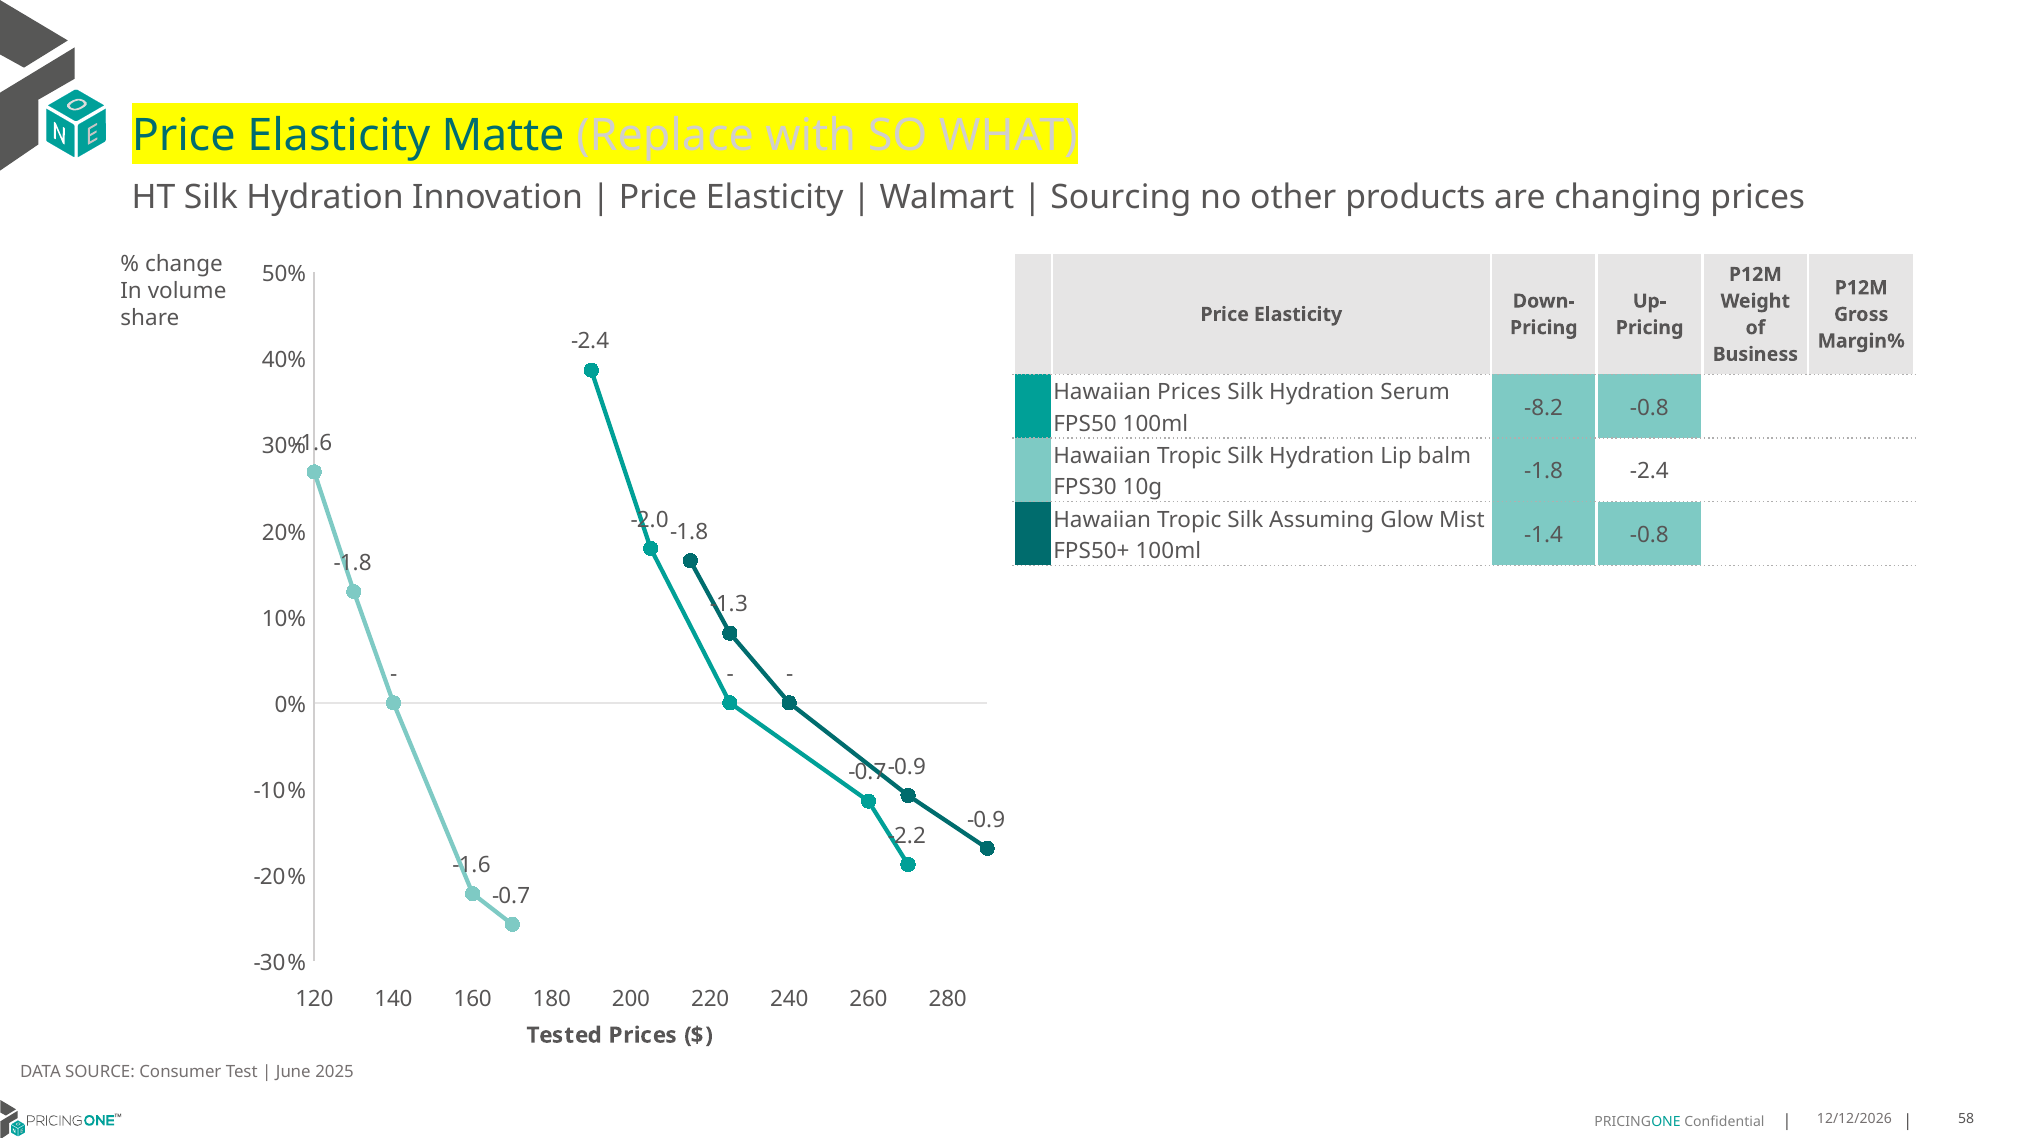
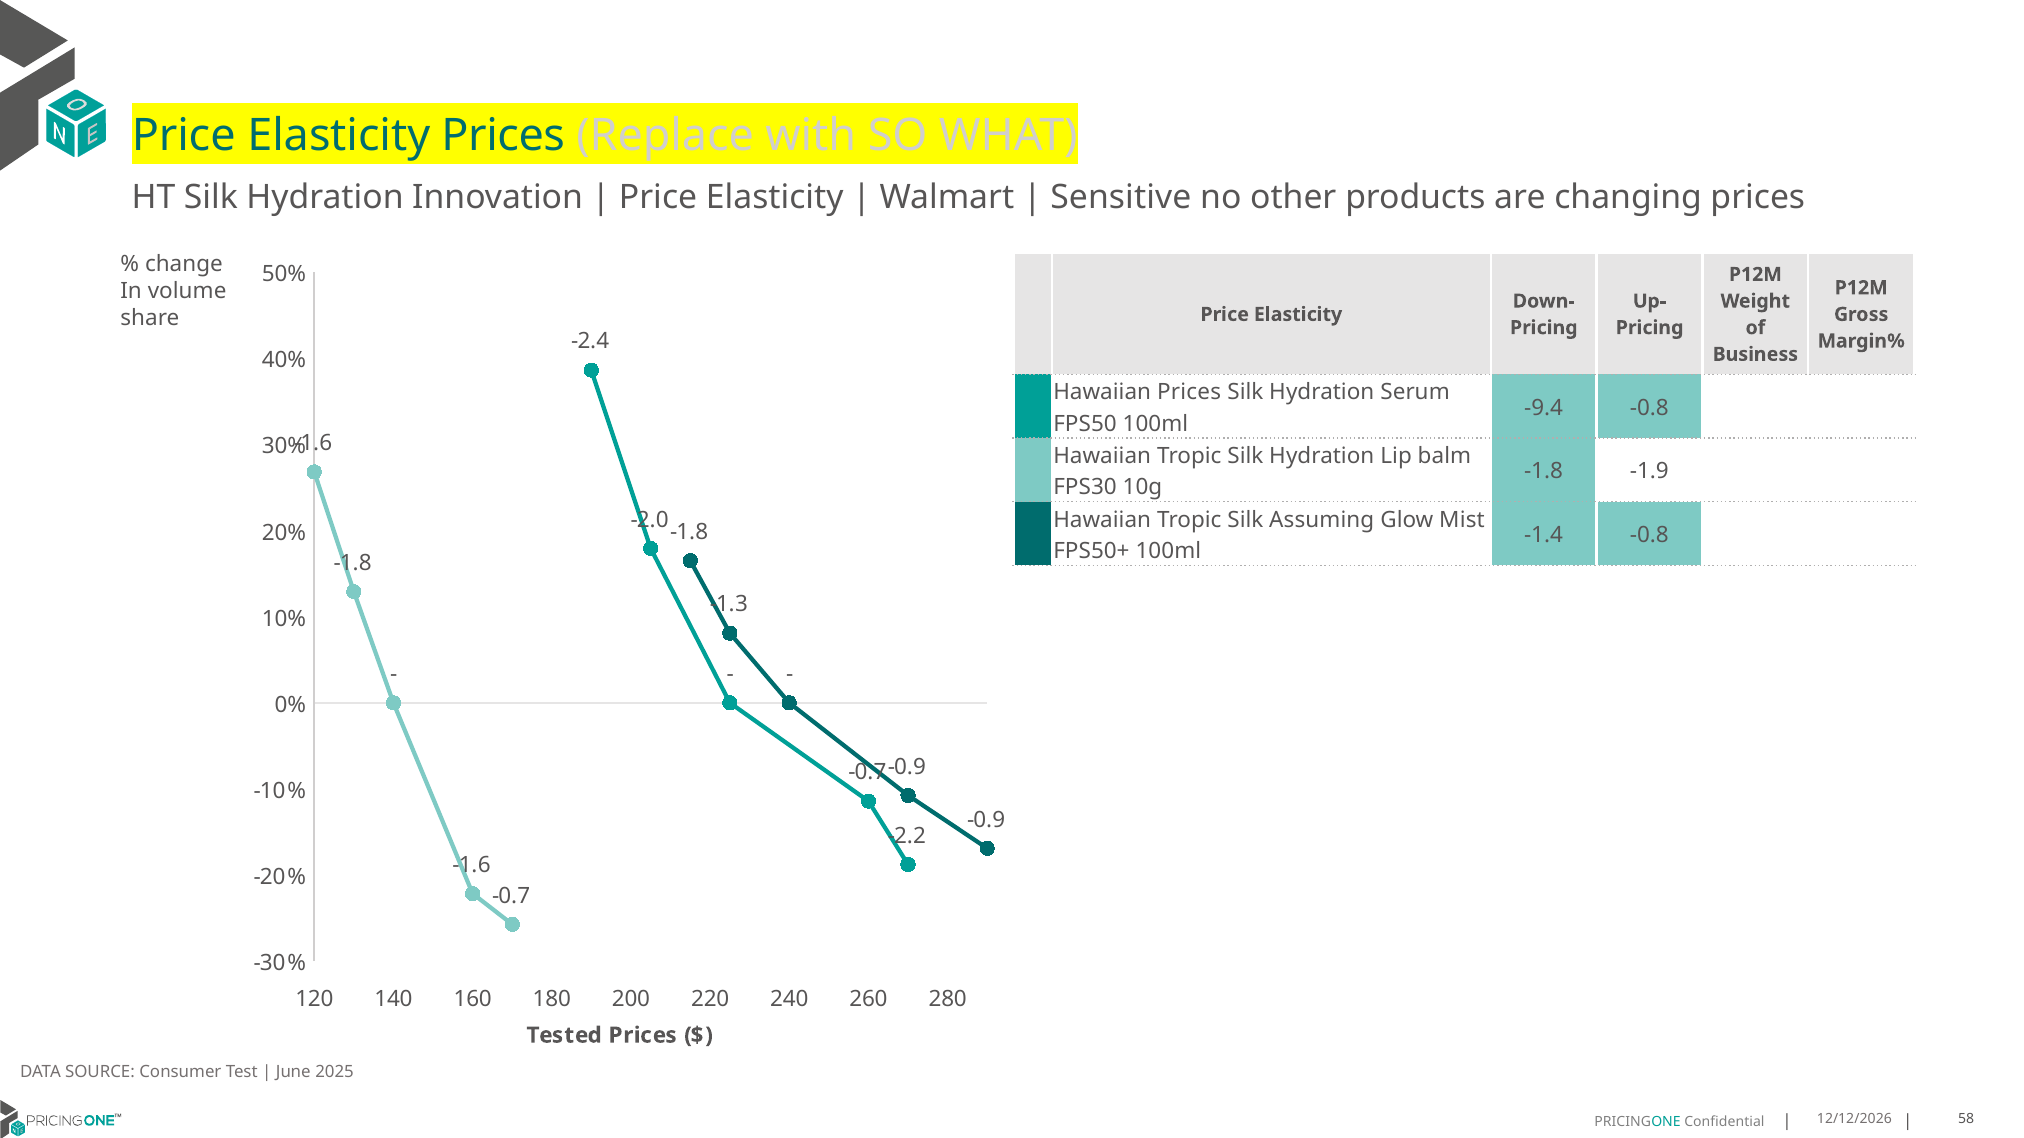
Elasticity Matte: Matte -> Prices (503, 136)
Sourcing: Sourcing -> Sensitive (1121, 197)
-8.2: -8.2 -> -9.4 (1544, 408)
-1.8 -2.4: -2.4 -> -1.9 (1649, 472)
